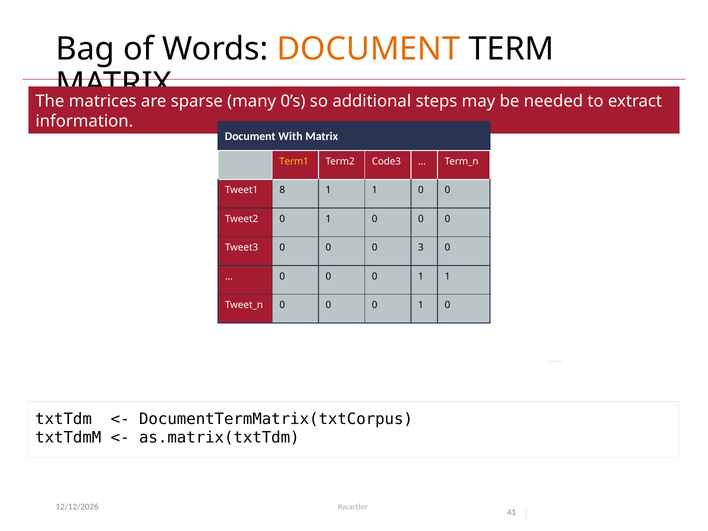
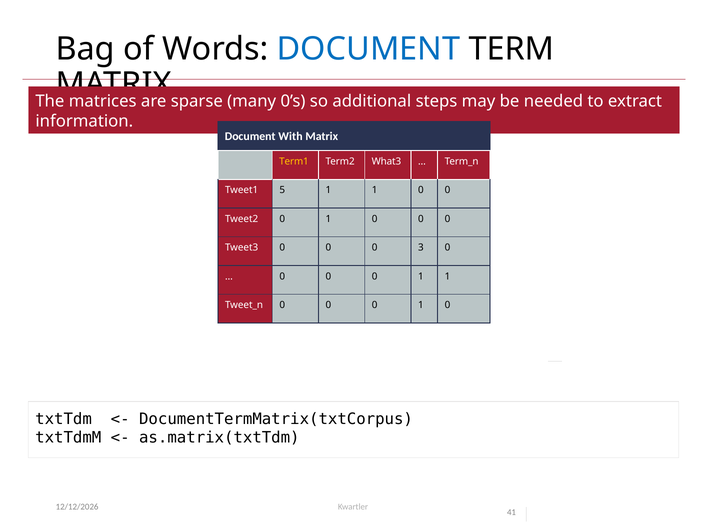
DOCUMENT colour: orange -> blue (368, 49)
Code3: Code3 -> What3 (386, 161)
8: 8 -> 5 (282, 190)
